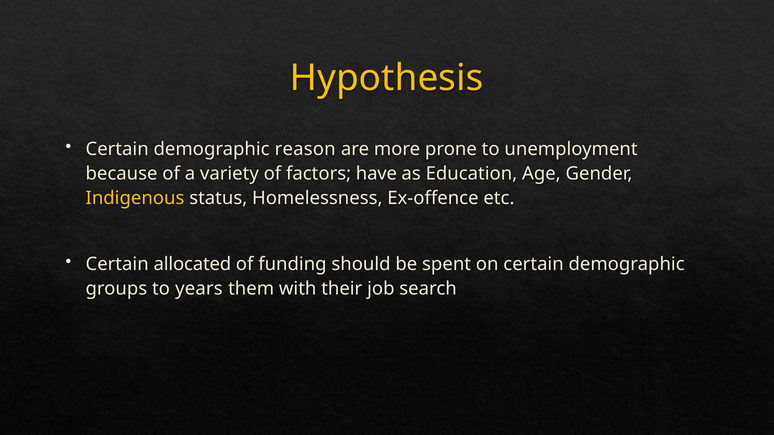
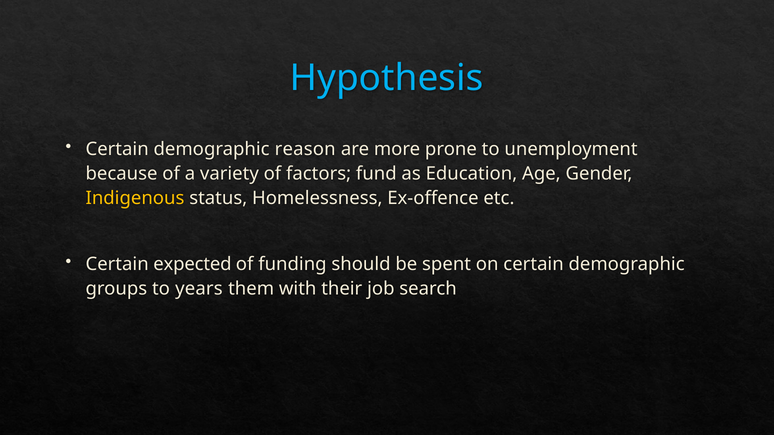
Hypothesis colour: yellow -> light blue (387, 78)
have: have -> fund (376, 174)
allocated: allocated -> expected (192, 264)
